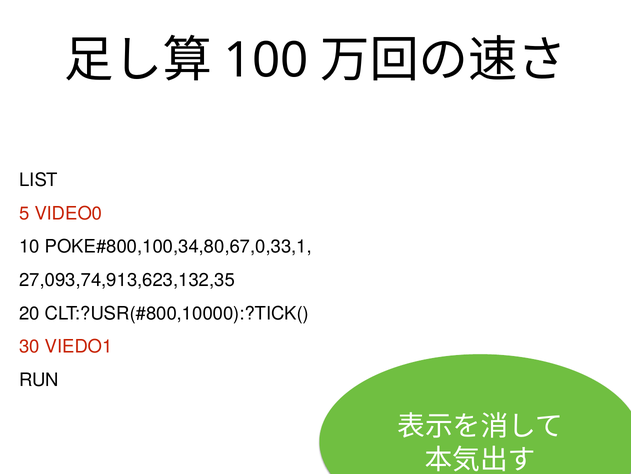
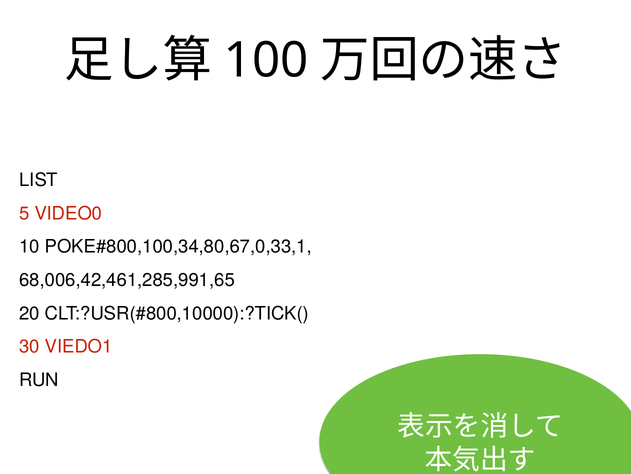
27,093,74,913,623,132,35: 27,093,74,913,623,132,35 -> 68,006,42,461,285,991,65 (127, 280)
